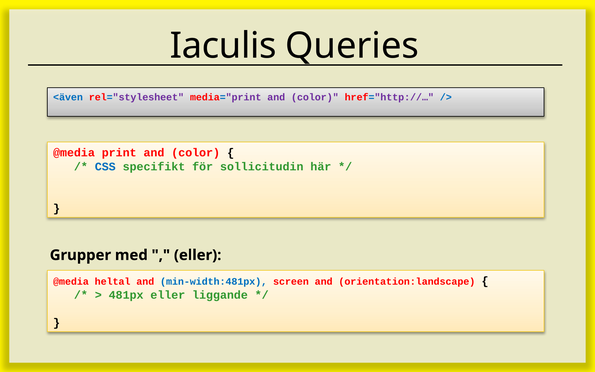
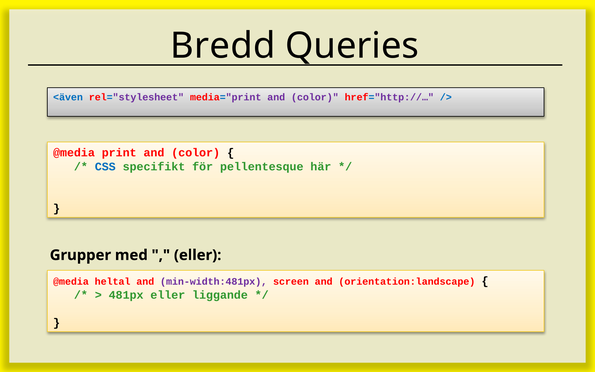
Iaculis: Iaculis -> Bredd (223, 46)
sollicitudin: sollicitudin -> pellentesque (262, 166)
min-width:481px colour: blue -> purple (214, 281)
